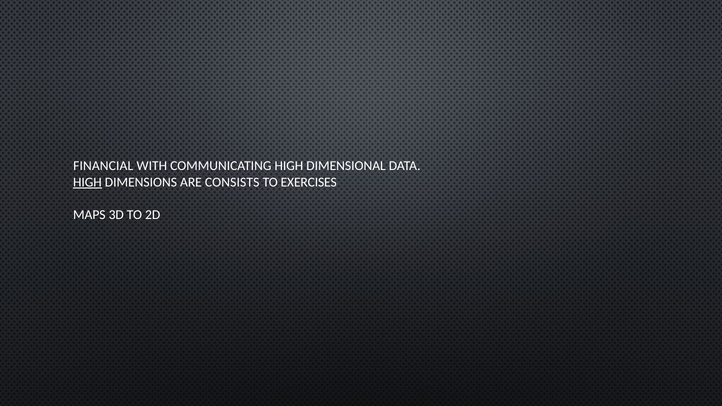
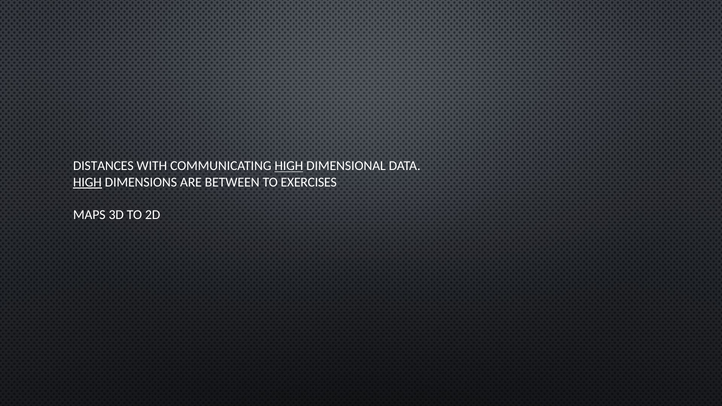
FINANCIAL: FINANCIAL -> DISTANCES (103, 166)
HIGH underline: none -> present (289, 166)
CONSISTS: CONSISTS -> BETWEEN (232, 182)
